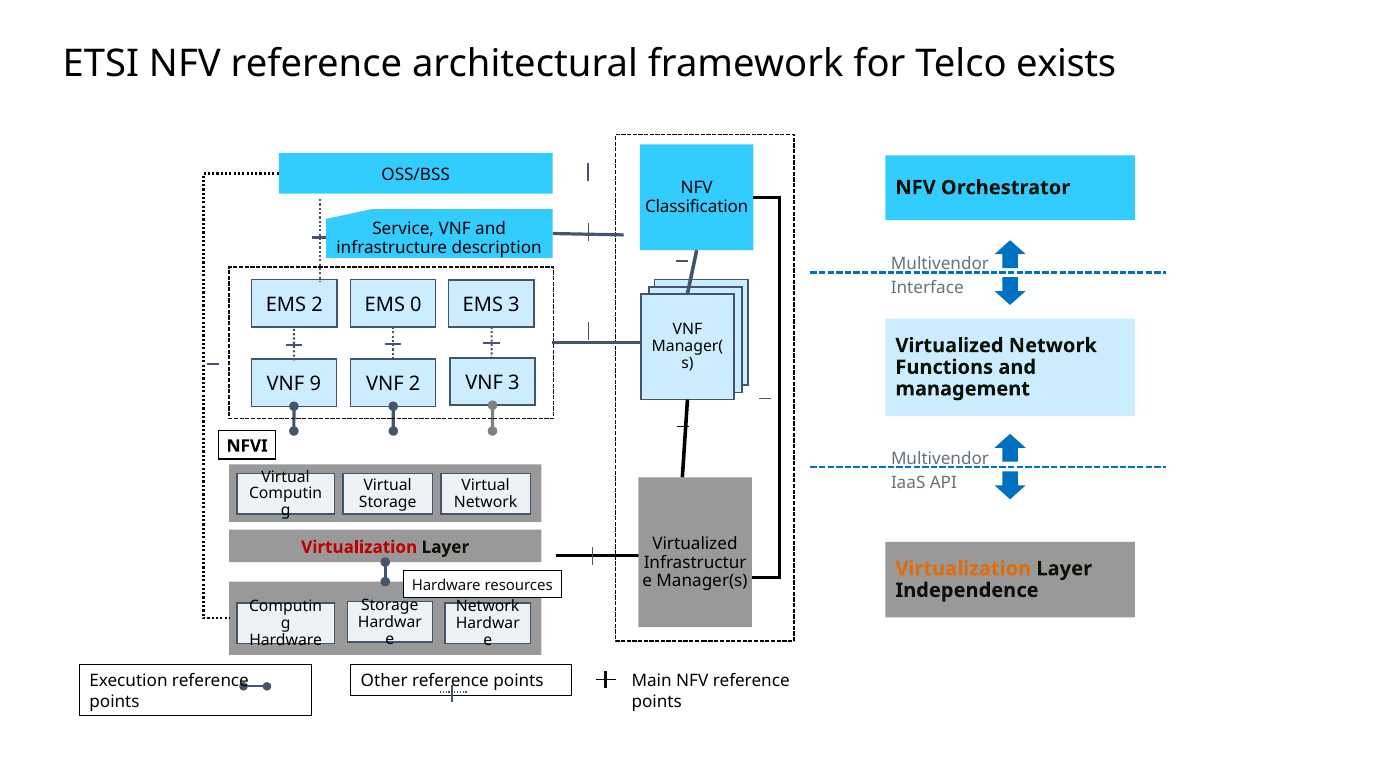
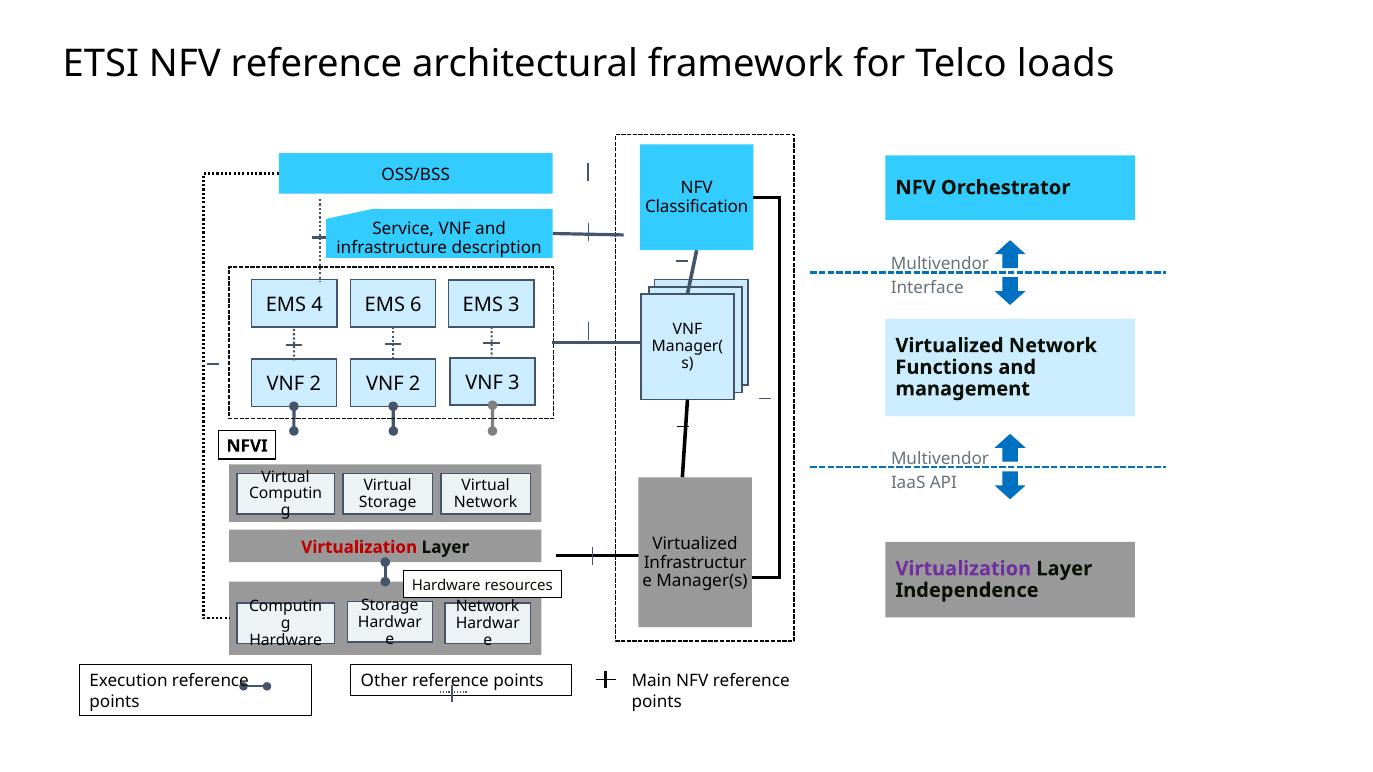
exists: exists -> loads (1066, 64)
EMS 2: 2 -> 4 (317, 305)
0: 0 -> 6 (416, 305)
9: 9 -> 2 (315, 384)
Virtualization colour: orange -> purple (963, 569)
